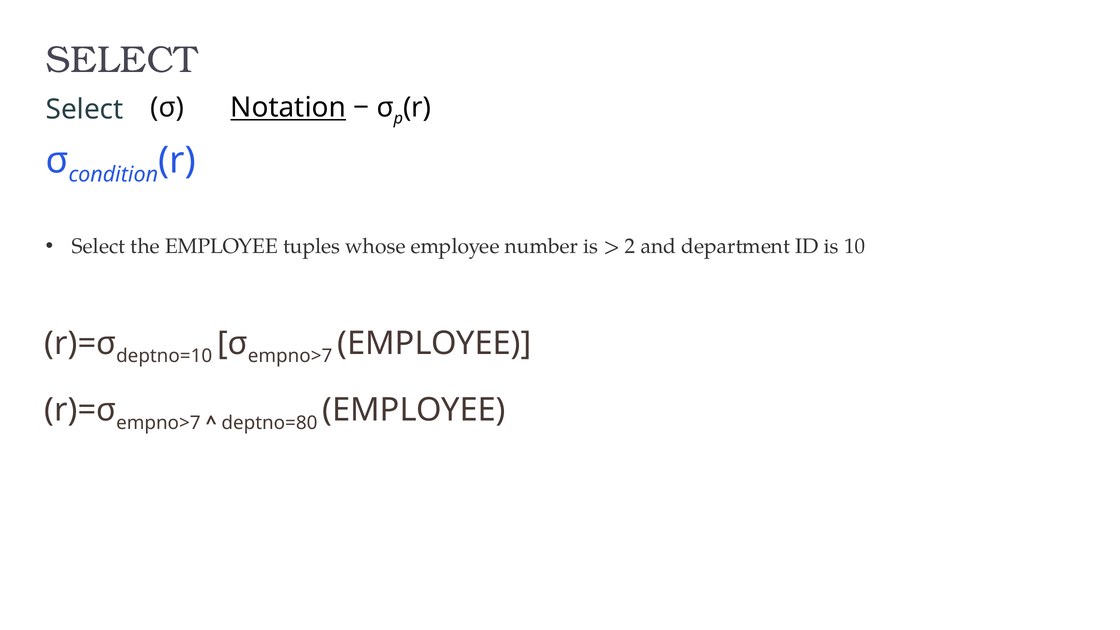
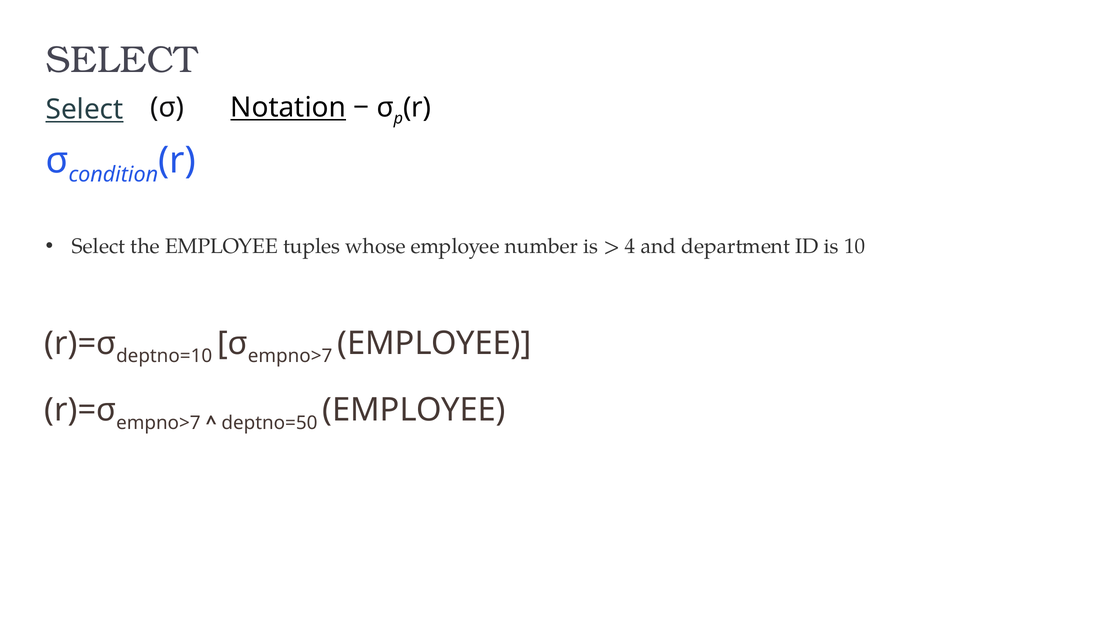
Select underline: none -> present (85, 110)
2: 2 -> 4 (630, 246)
deptno=80: deptno=80 -> deptno=50 (269, 423)
